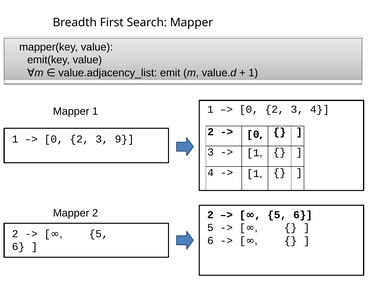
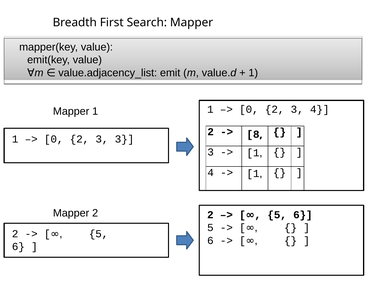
0: 0 -> 8 (253, 134)
3 9: 9 -> 3 (124, 139)
